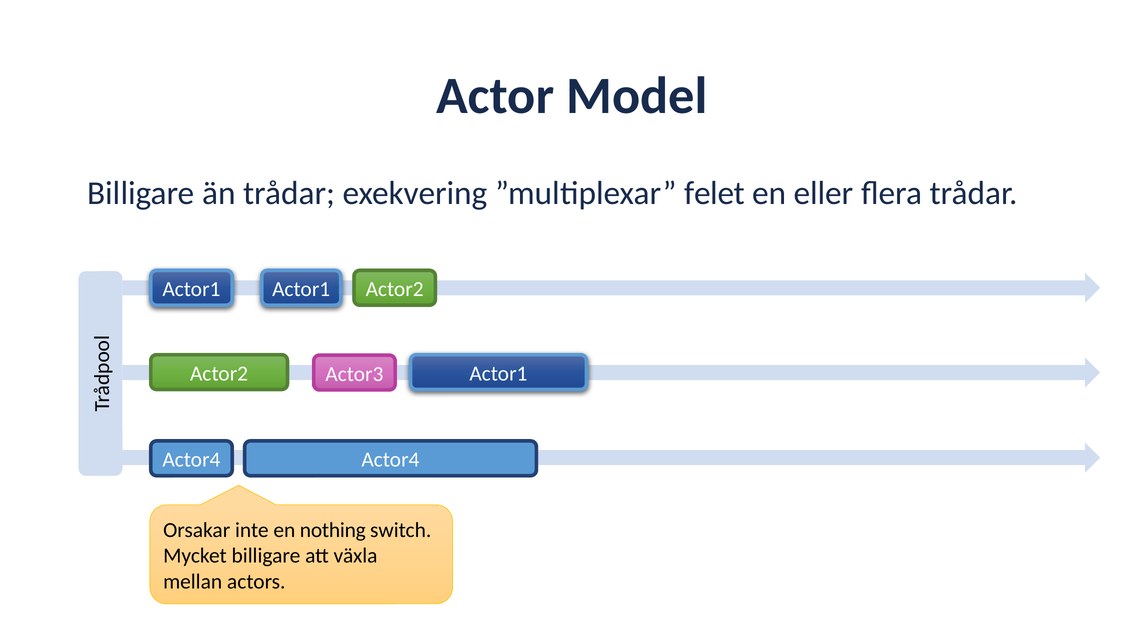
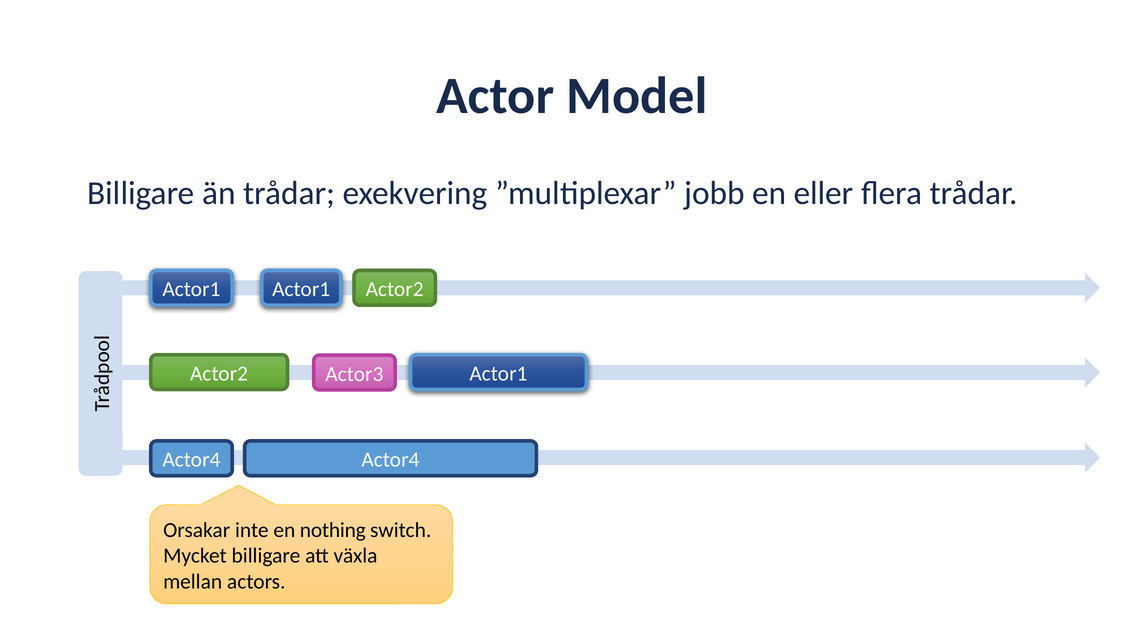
felet: felet -> jobb (714, 193)
